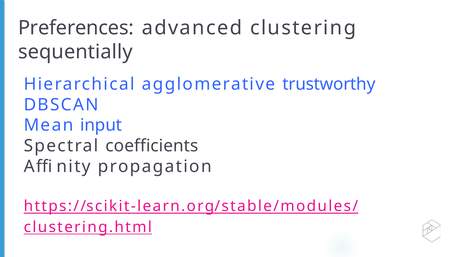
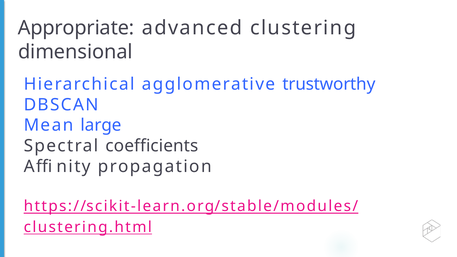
Preferences: Preferences -> Appropriate (76, 28)
sequentially: sequentially -> dimensional (75, 52)
input: input -> large (101, 125)
